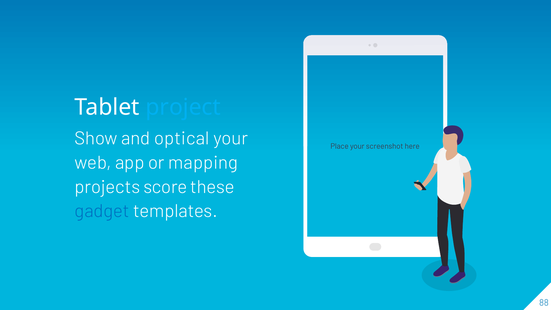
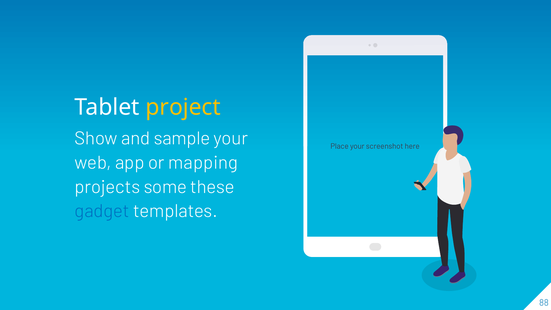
project colour: light blue -> yellow (183, 107)
optical: optical -> sample (182, 138)
score: score -> some (165, 187)
